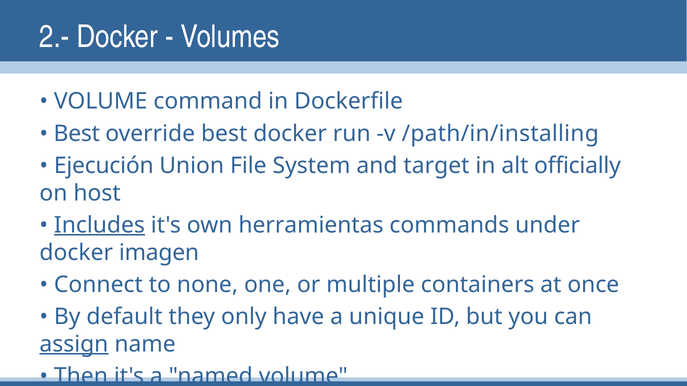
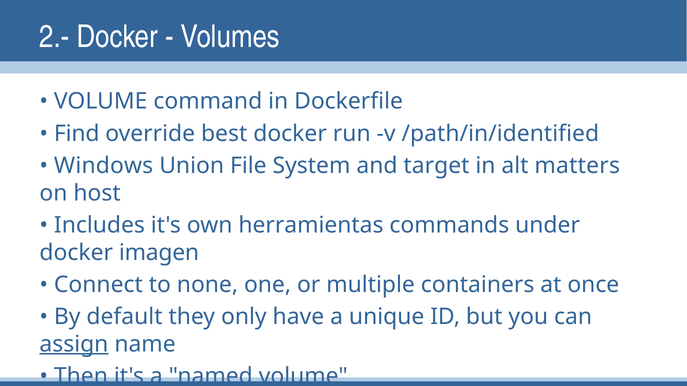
Best: Best -> Find (77, 134)
/path/in/installing: /path/in/installing -> /path/in/identified (500, 134)
Ejecución: Ejecución -> Windows (104, 166)
officially: officially -> matters (577, 166)
Includes underline: present -> none (99, 225)
